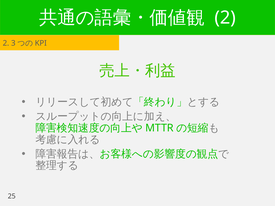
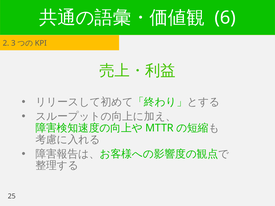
2: 2 -> 6 (225, 18)
